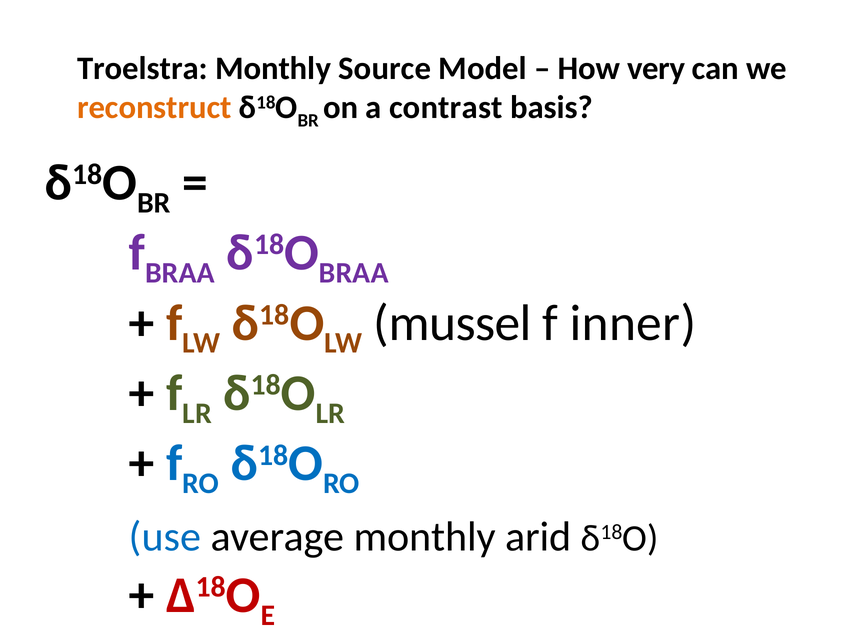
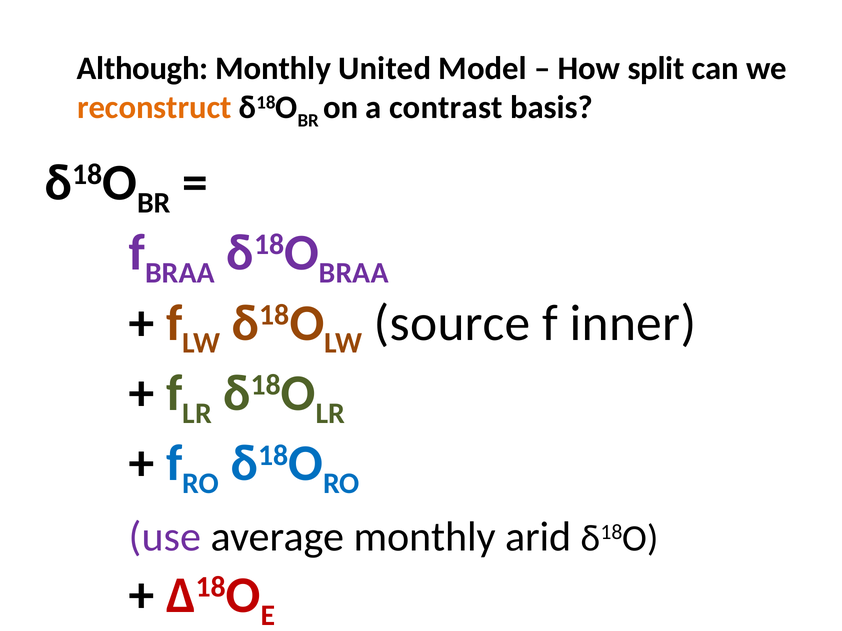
Troelstra: Troelstra -> Although (143, 68)
Source: Source -> United (385, 68)
very: very -> split (656, 68)
mussel: mussel -> source (452, 323)
use colour: blue -> purple (165, 537)
